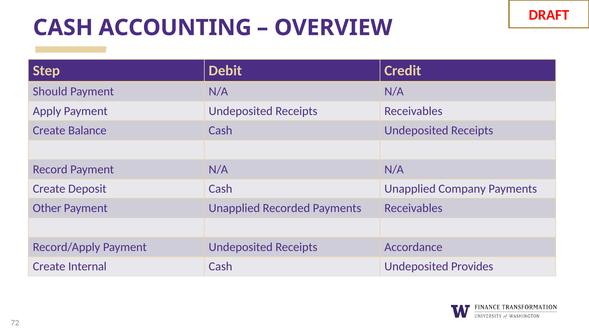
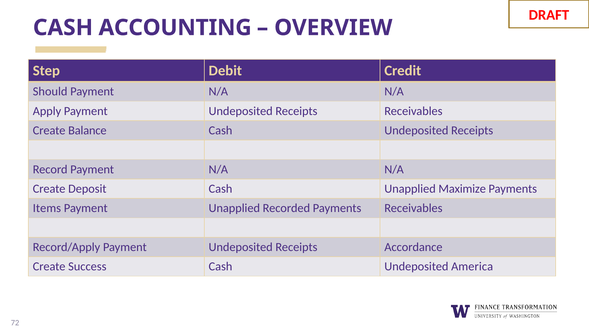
Company: Company -> Maximize (462, 189)
Other: Other -> Items (47, 208)
Internal: Internal -> Success (87, 267)
Provides: Provides -> America (472, 267)
